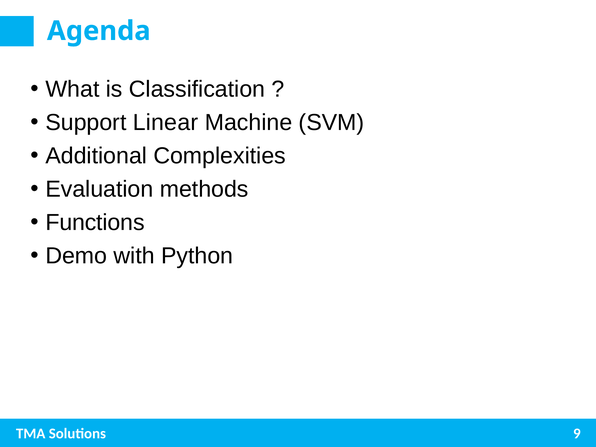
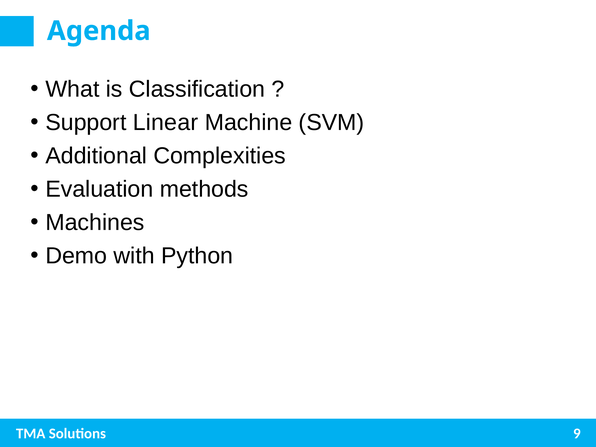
Functions: Functions -> Machines (95, 222)
